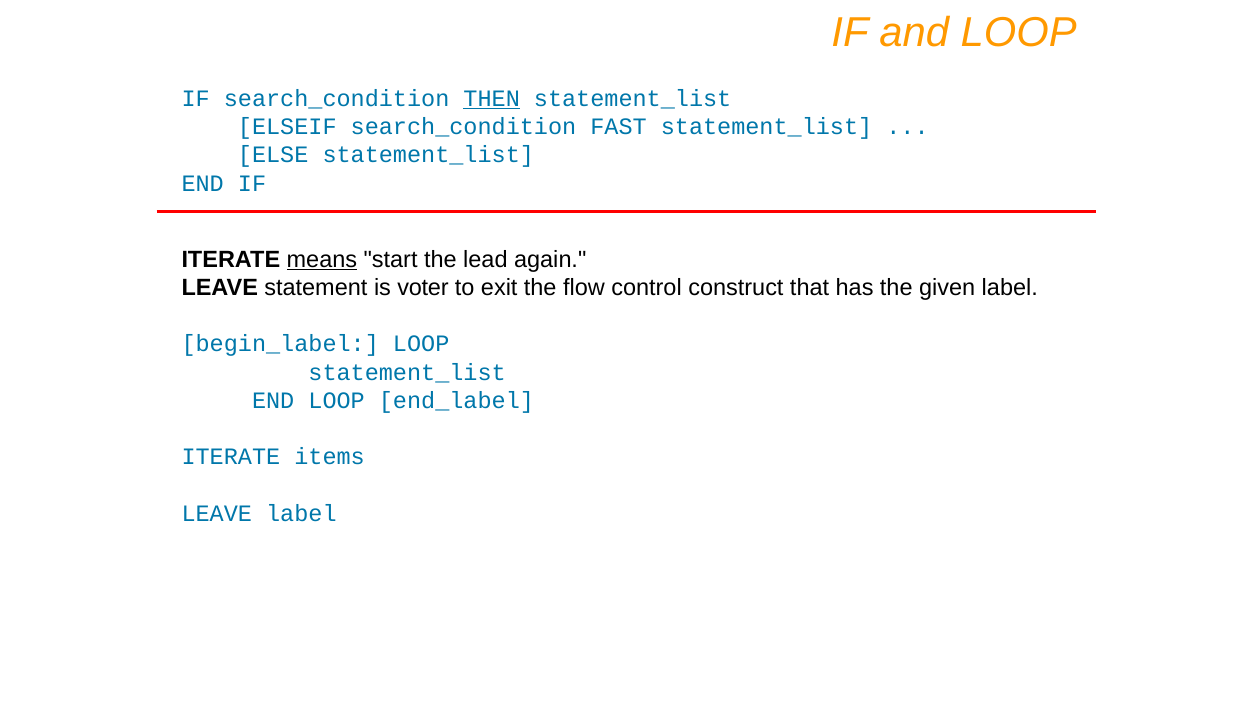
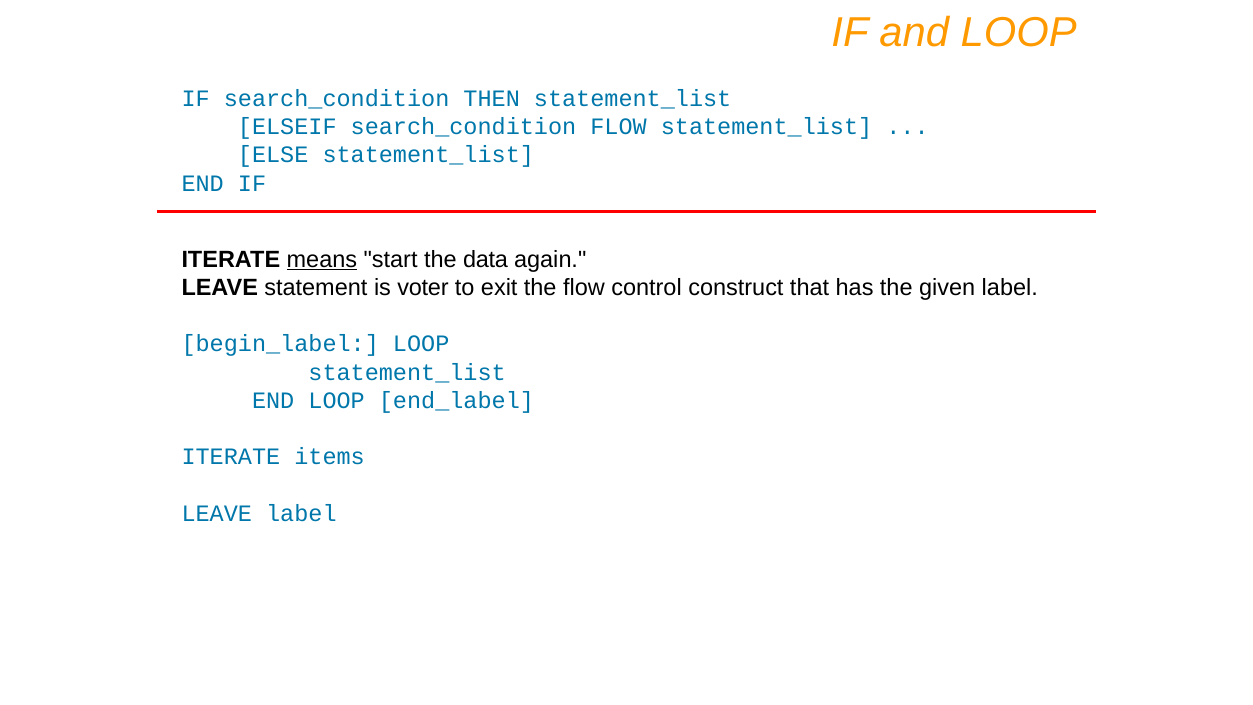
THEN underline: present -> none (492, 99)
search_condition FAST: FAST -> FLOW (619, 127)
lead: lead -> data (486, 259)
